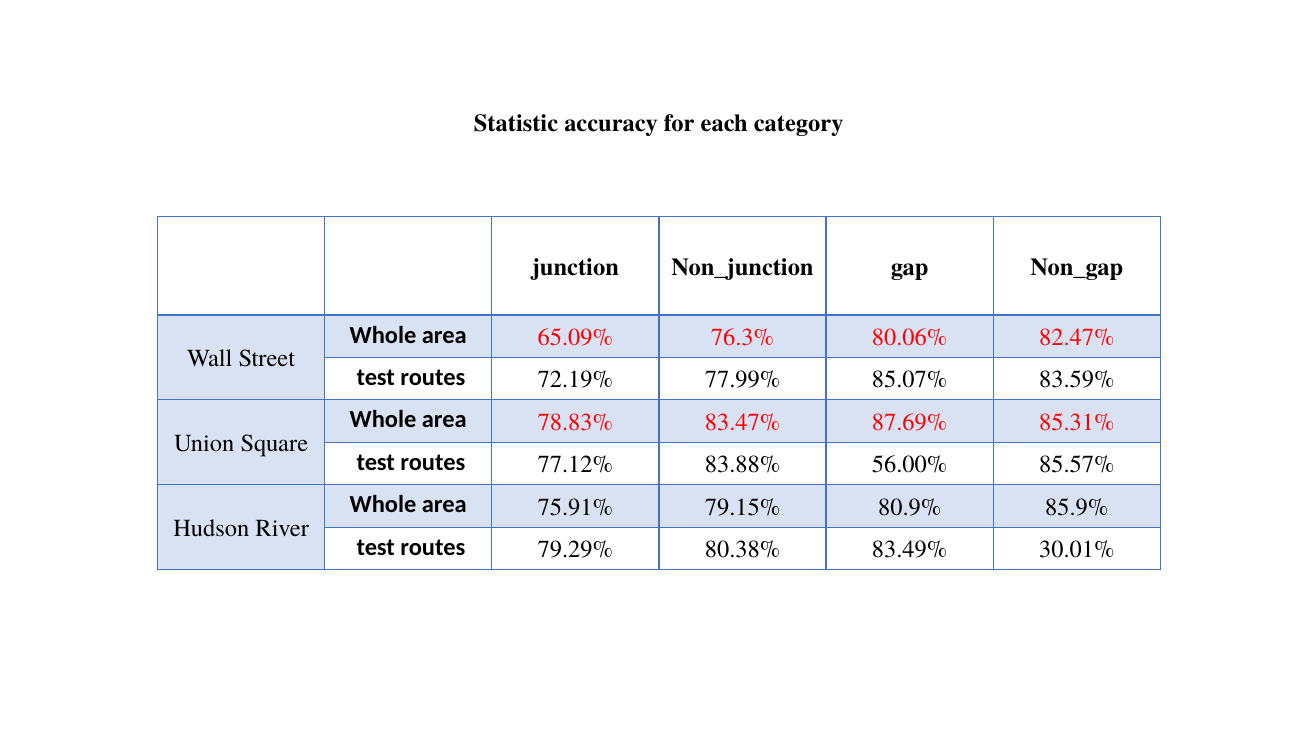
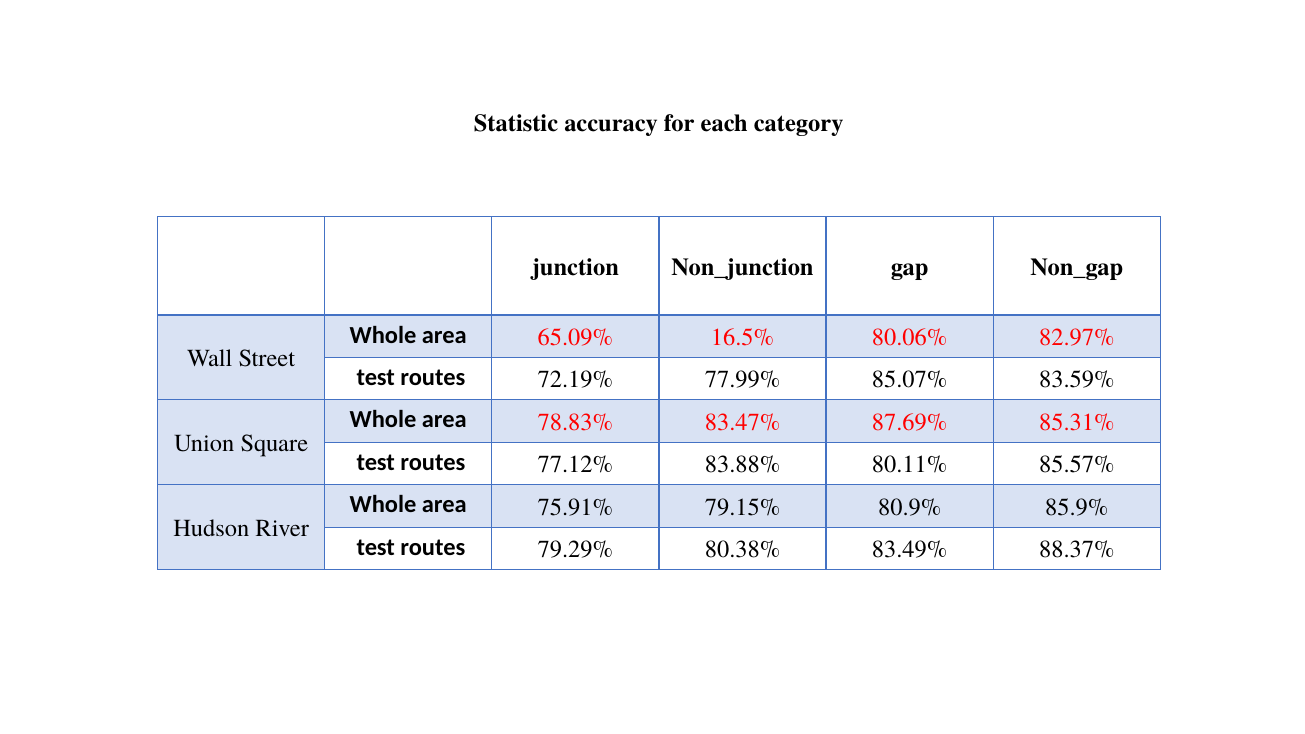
76.3%: 76.3% -> 16.5% (743, 337)
82.47%: 82.47% -> 82.97% (1077, 337)
56.00%: 56.00% -> 80.11% (910, 465)
30.01%: 30.01% -> 88.37% (1077, 550)
